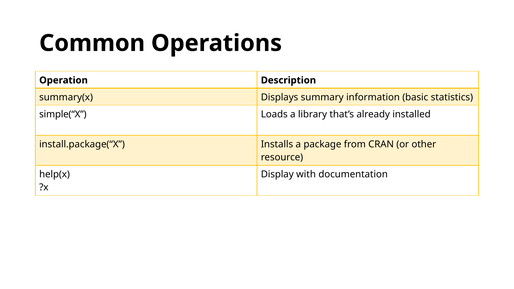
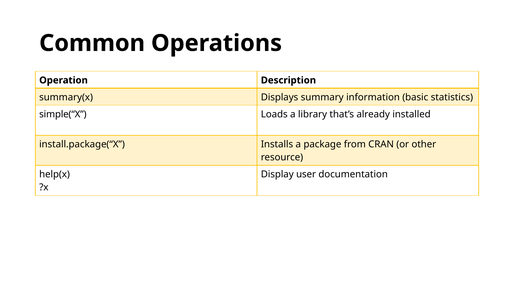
with: with -> user (306, 174)
